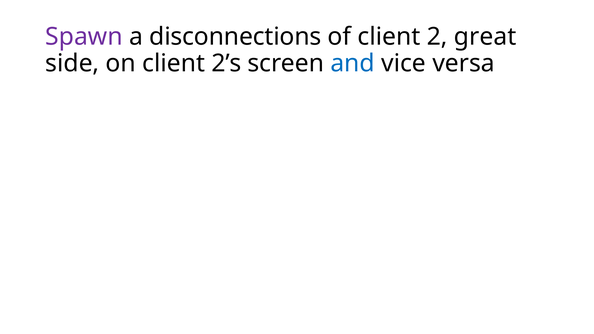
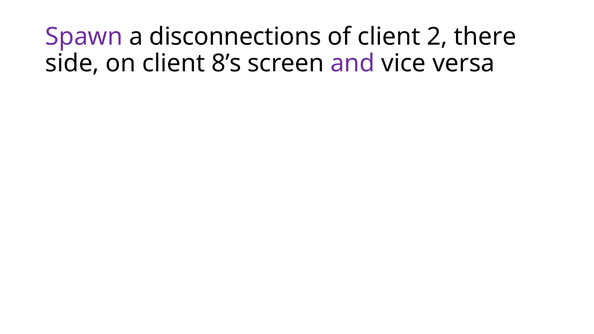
great: great -> there (485, 37)
2’s: 2’s -> 8’s (226, 63)
and colour: blue -> purple (353, 63)
